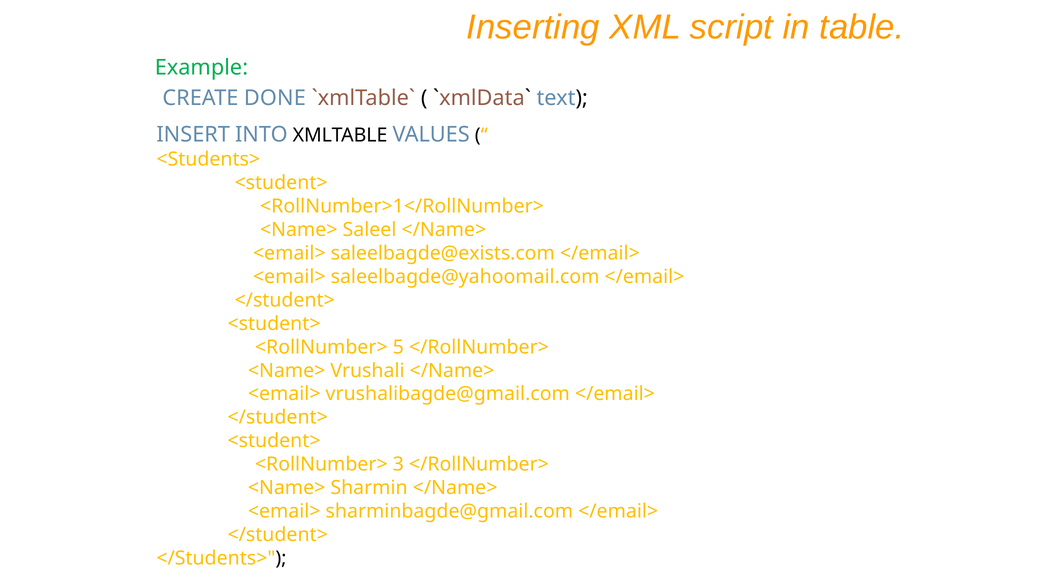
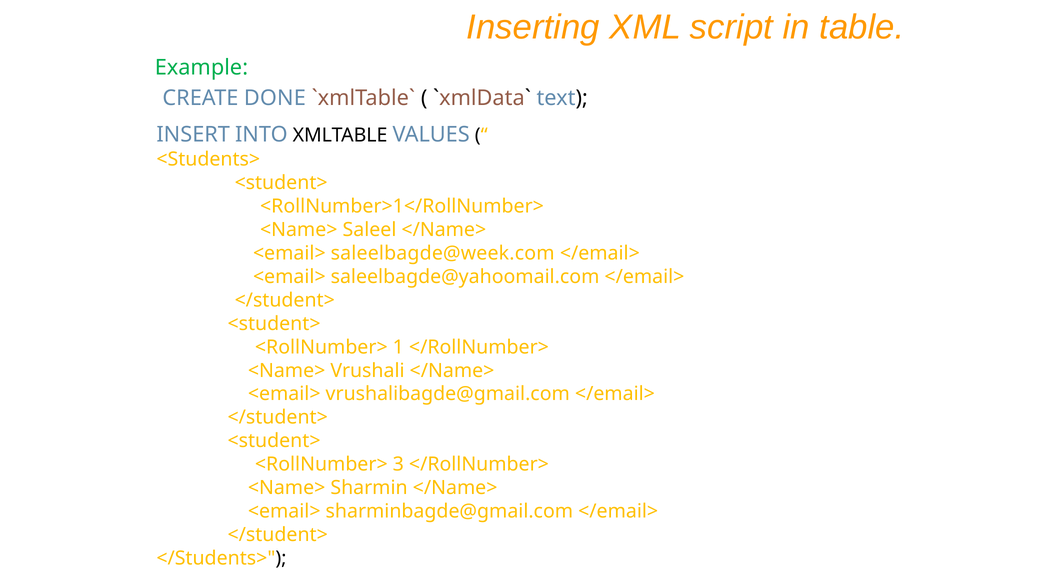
saleelbagde@exists.com: saleelbagde@exists.com -> saleelbagde@week.com (443, 253)
5: 5 -> 1 (398, 347)
